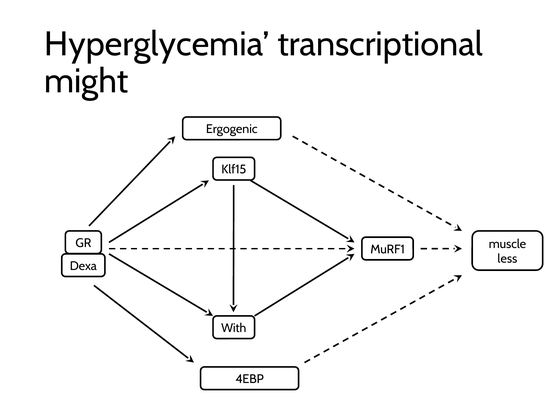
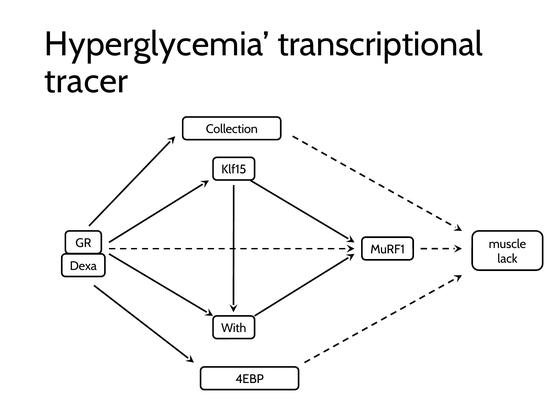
might: might -> tracer (86, 81)
Ergogenic: Ergogenic -> Collection (232, 129)
less: less -> lack (507, 259)
